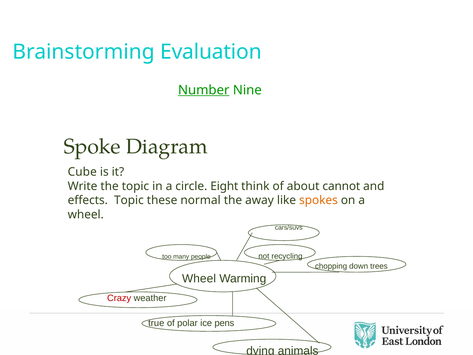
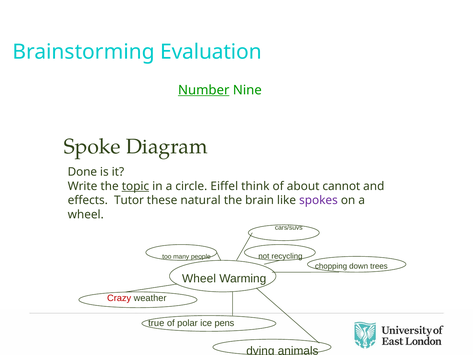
Cube: Cube -> Done (82, 172)
topic underline: none -> present (135, 186)
Eight: Eight -> Eiffel (224, 186)
effects Topic: Topic -> Tutor (129, 200)
normal: normal -> natural (201, 200)
away: away -> brain (260, 200)
spokes colour: orange -> purple (318, 200)
